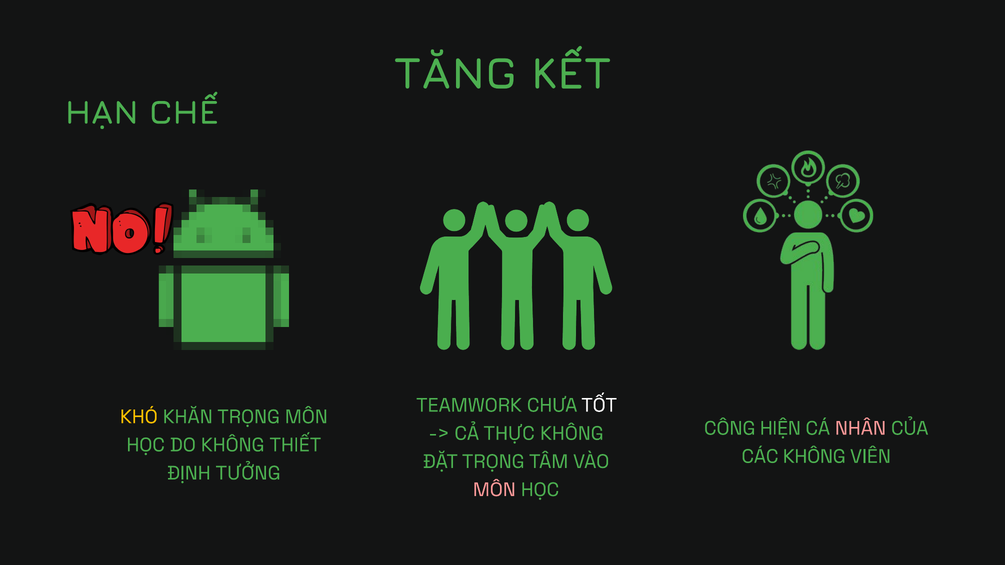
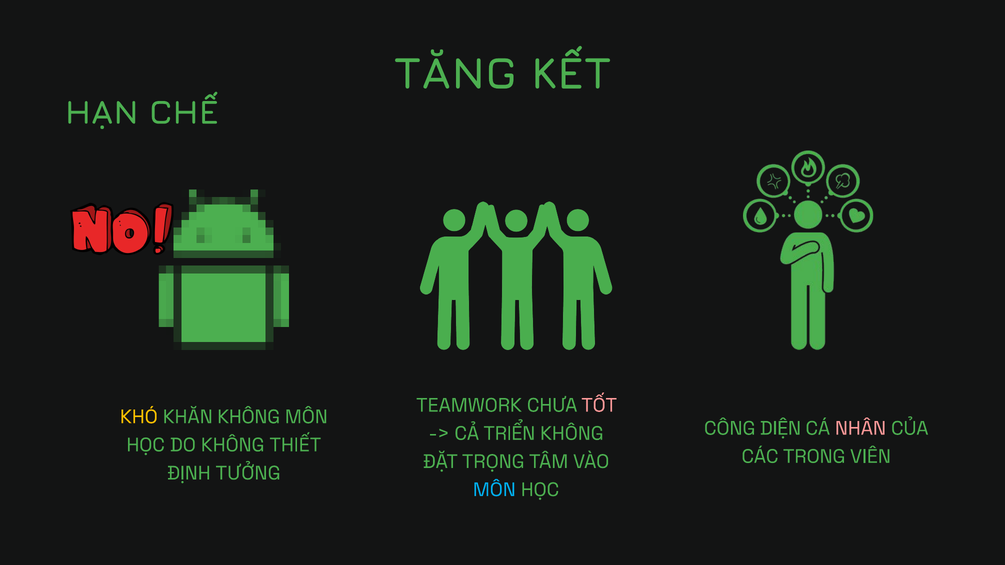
TỐT colour: white -> pink (599, 405)
KHĂN TRỌNG: TRỌNG -> KHÔNG (249, 417)
HIỆN: HIỆN -> DIỆN (780, 428)
THỰC: THỰC -> TRIỂN (509, 434)
CÁC KHÔNG: KHÔNG -> TRONG (814, 457)
MÔN colour: pink -> light blue (494, 490)
